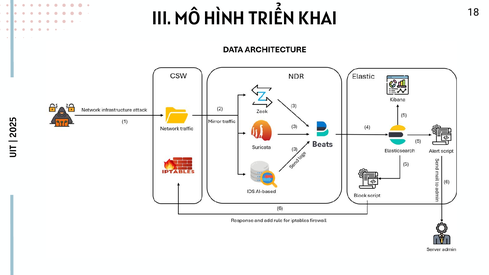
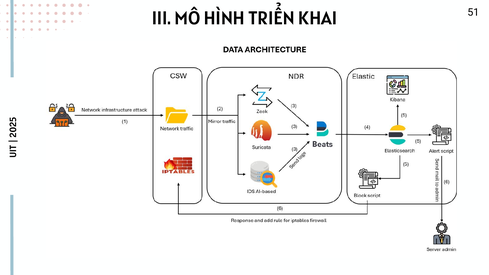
18: 18 -> 51 (473, 12)
